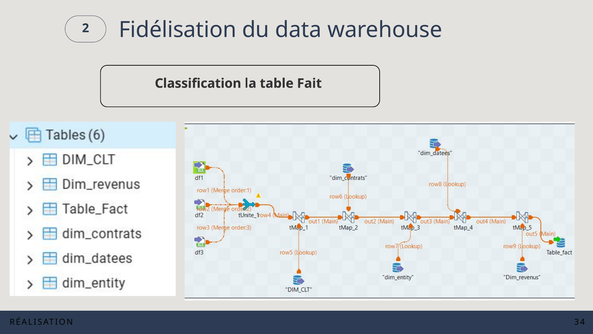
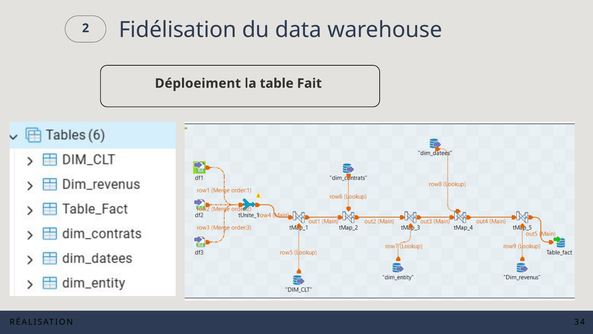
Classification: Classification -> Déploeiment (198, 83)
